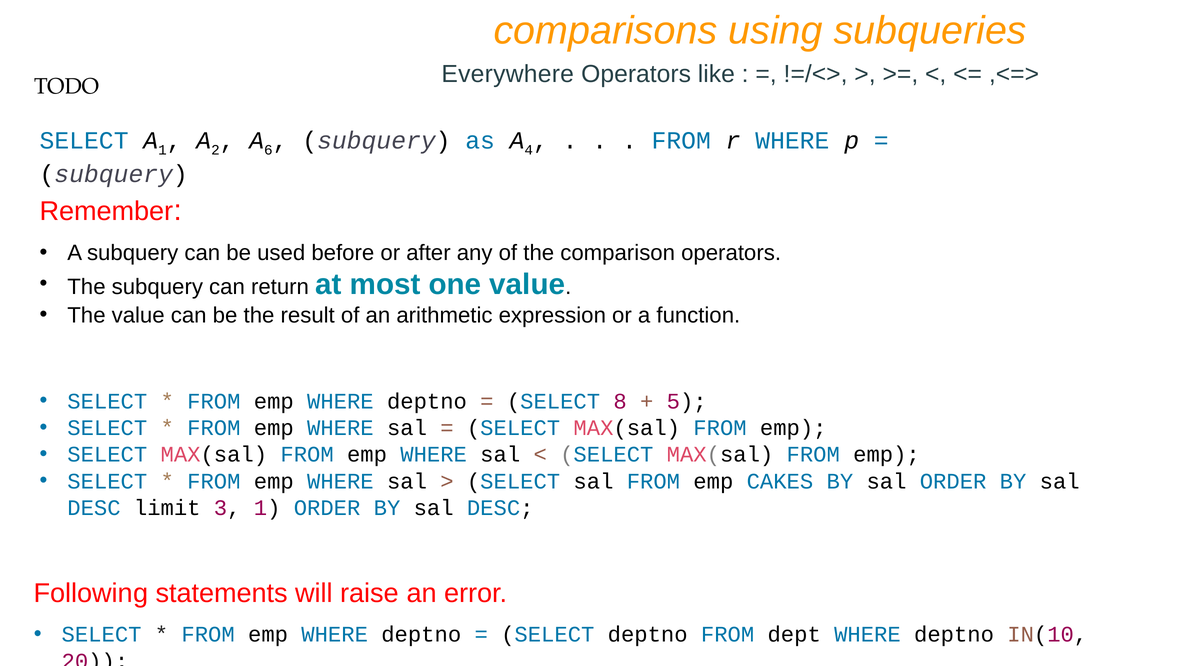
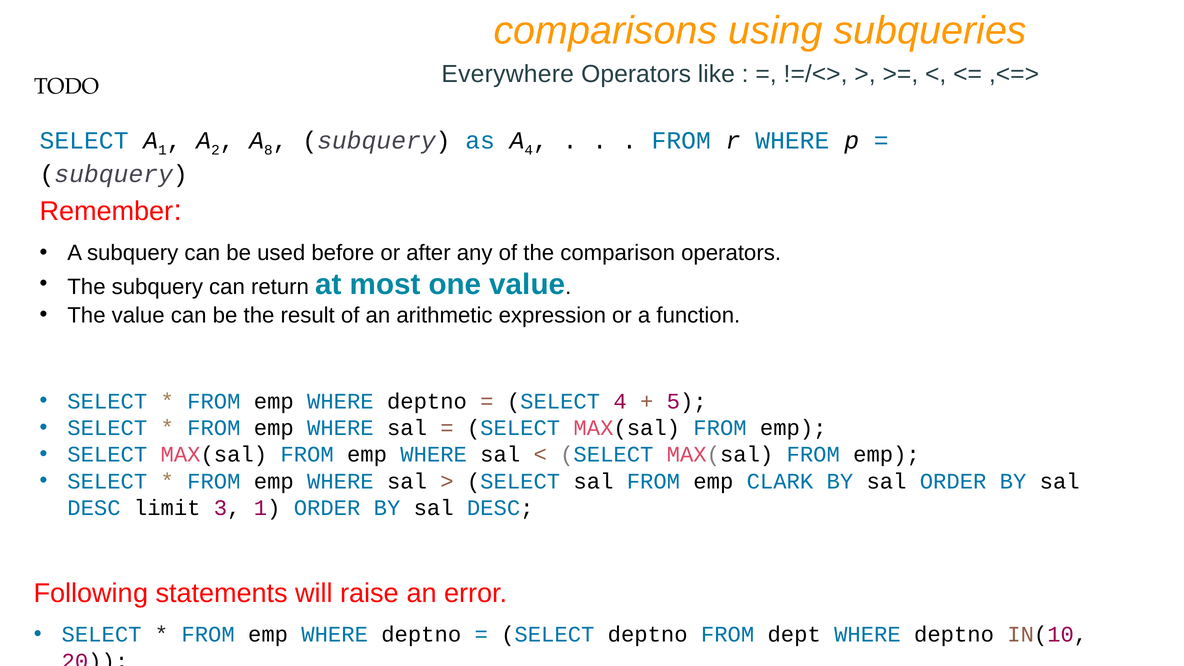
6: 6 -> 8 (268, 150)
SELECT 8: 8 -> 4 (620, 401)
CAKES: CAKES -> CLARK (780, 481)
